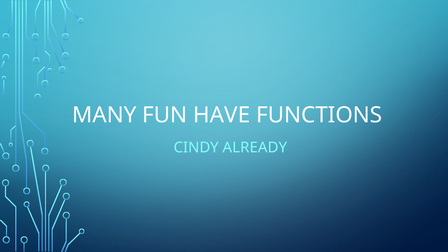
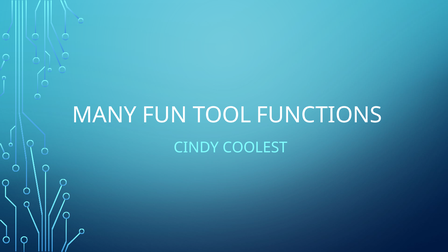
HAVE: HAVE -> TOOL (222, 115)
ALREADY: ALREADY -> COOLEST (255, 148)
